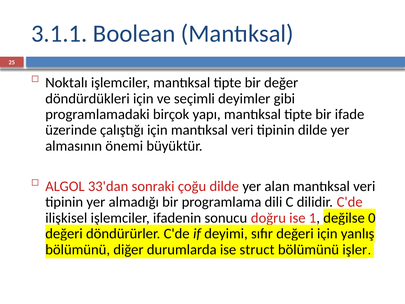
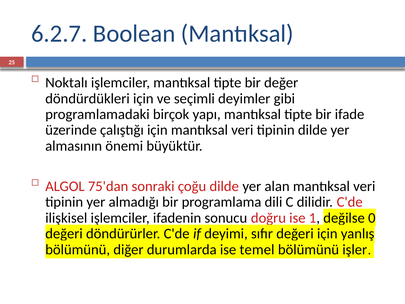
3.1.1: 3.1.1 -> 6.2.7 (59, 34)
33'dan: 33'dan -> 75'dan (108, 186)
struct: struct -> temel (257, 249)
